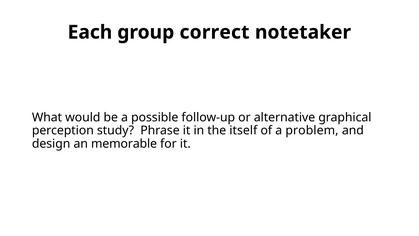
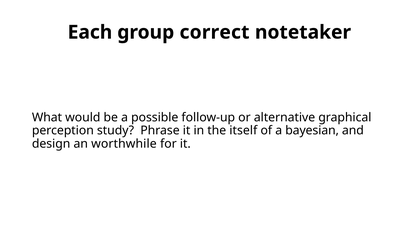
problem: problem -> bayesian (312, 130)
memorable: memorable -> worthwhile (124, 144)
